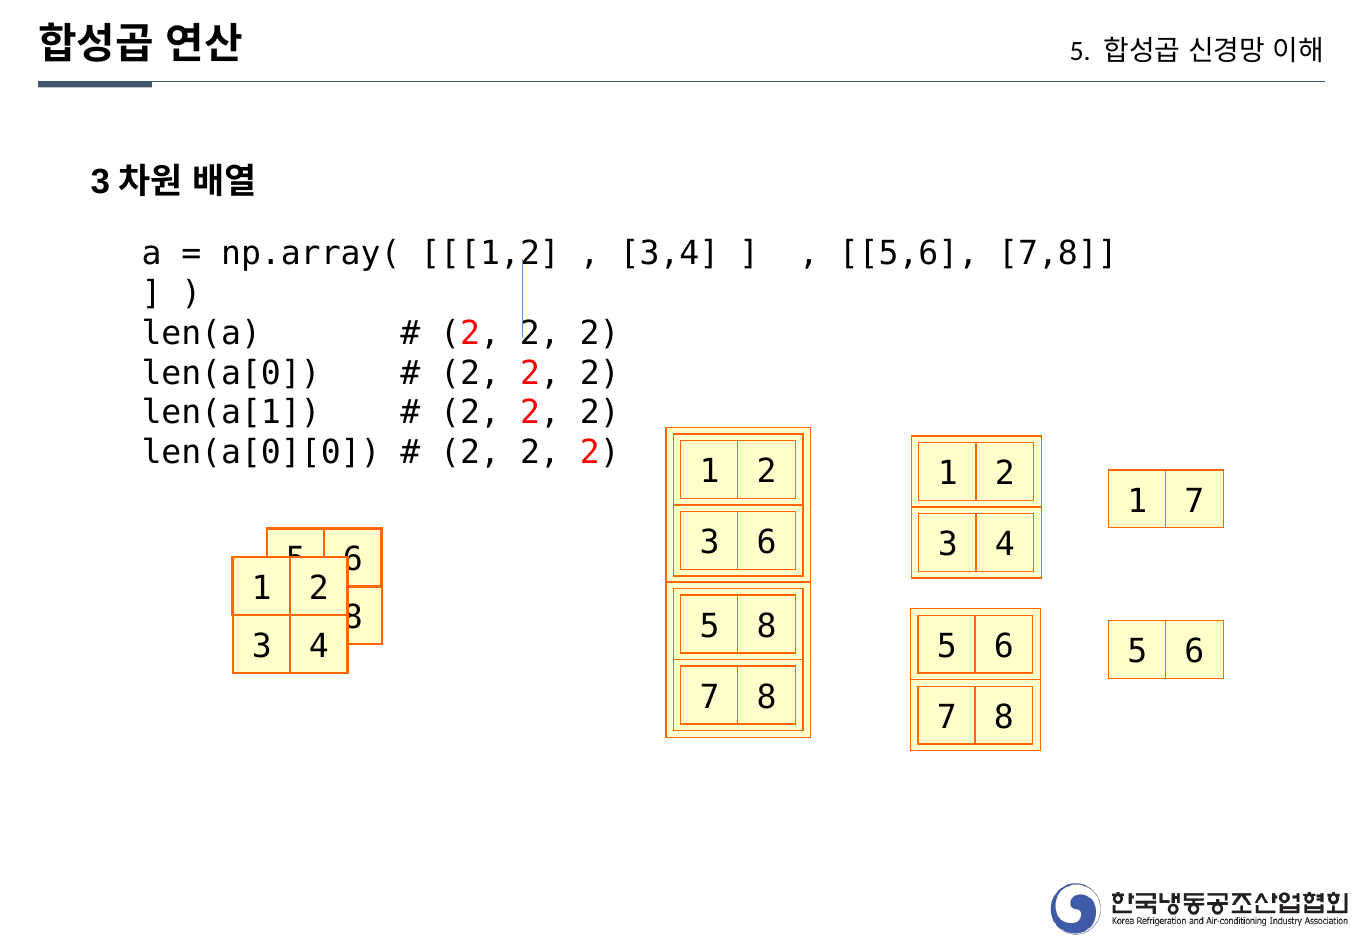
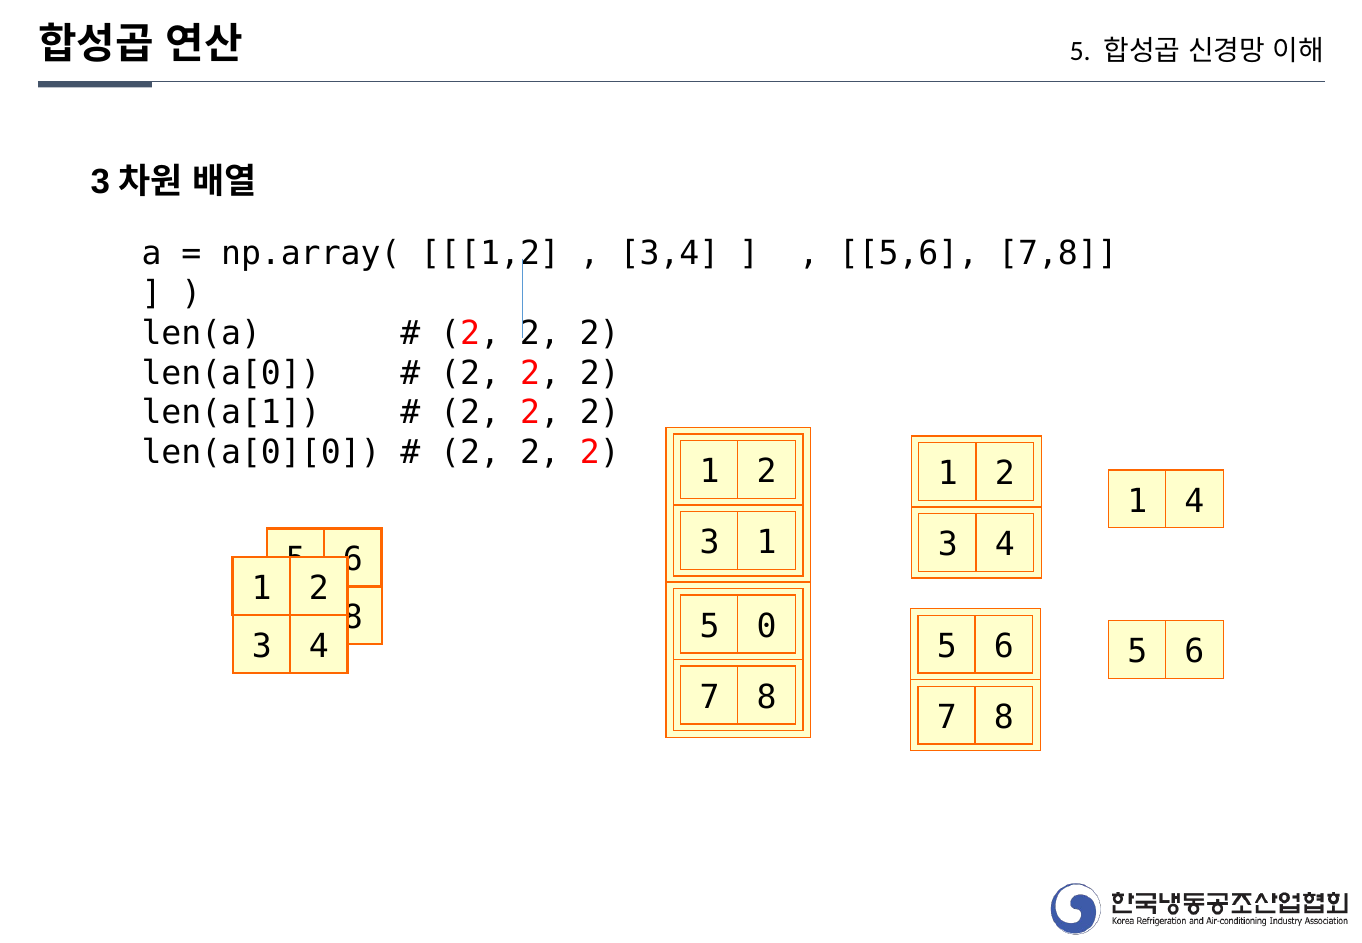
1 7: 7 -> 4 (1194, 501)
3 6: 6 -> 1 (767, 543)
5 8: 8 -> 0 (767, 626)
